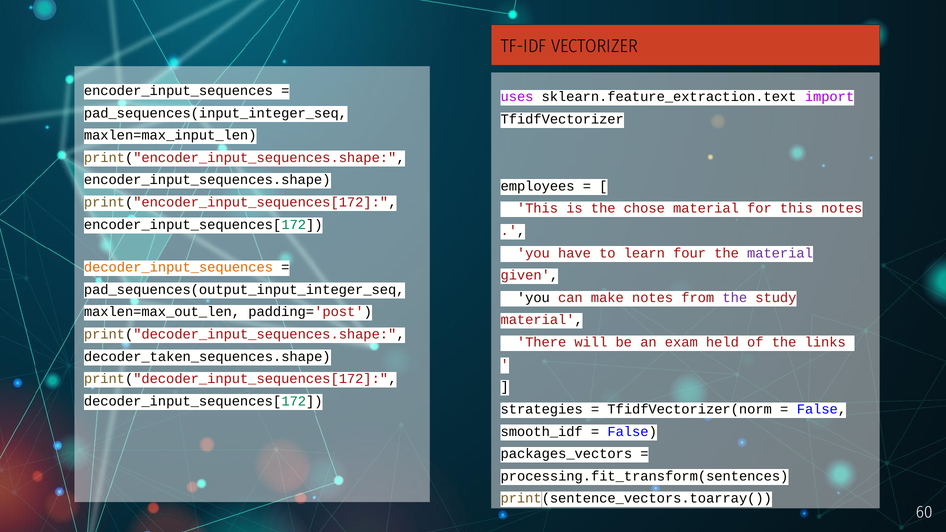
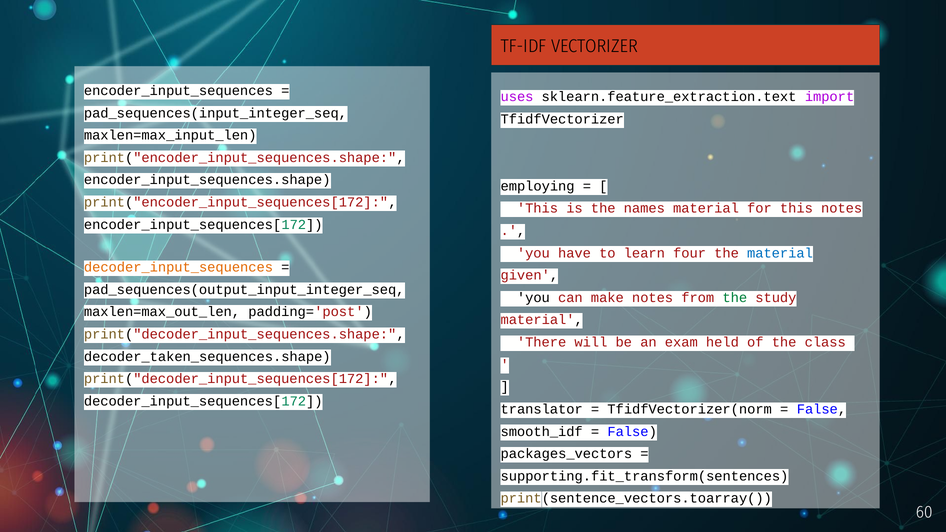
employees: employees -> employing (538, 186)
chose: chose -> names (644, 208)
material colour: purple -> blue (780, 253)
the colour: purple -> green (735, 298)
links: links -> class (825, 342)
strategies: strategies -> translator (542, 409)
processing.fit_transform(sentences: processing.fit_transform(sentences -> supporting.fit_transform(sentences (644, 476)
